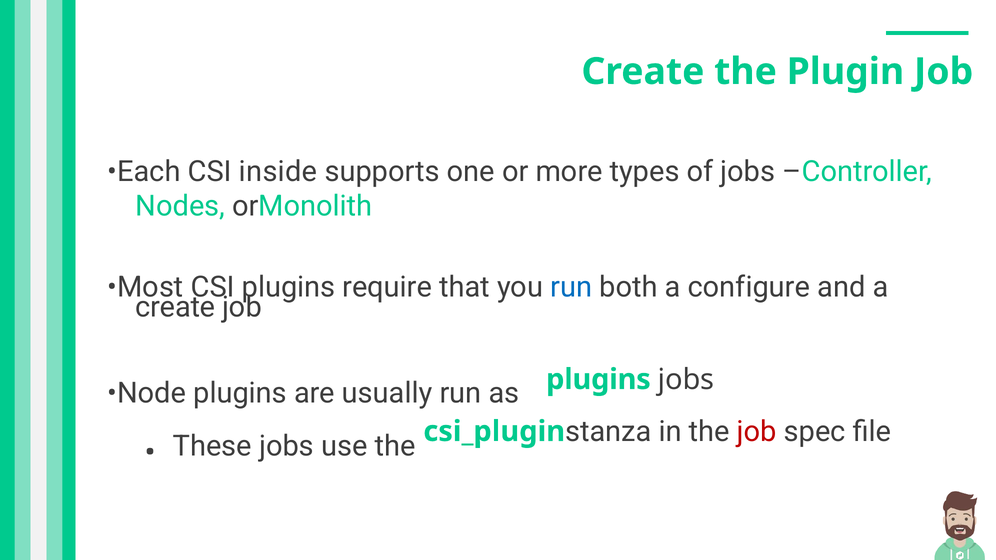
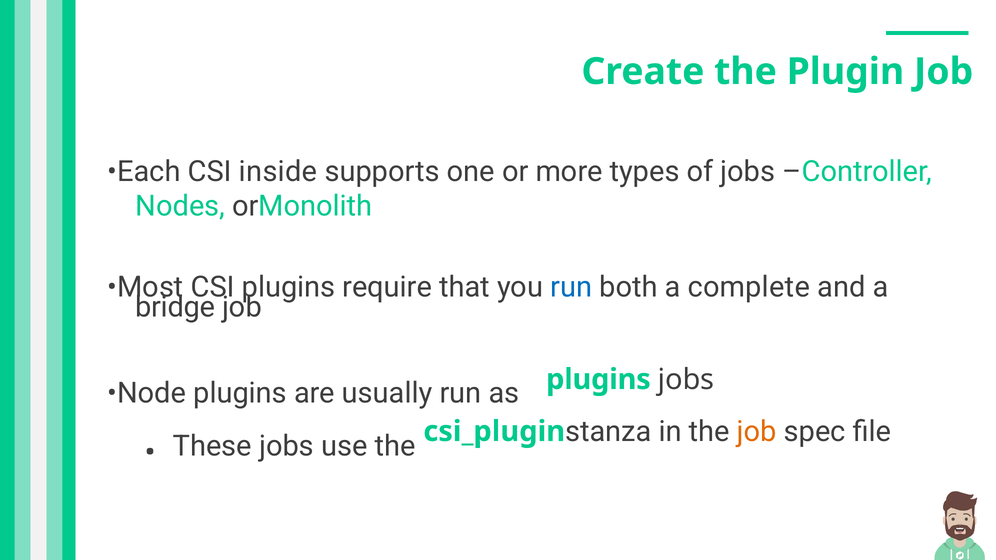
configure: configure -> complete (749, 287)
create: create -> bridge (175, 308)
job colour: red -> orange (757, 432)
